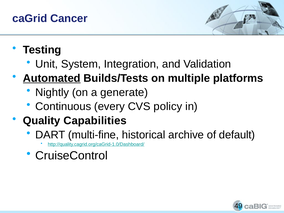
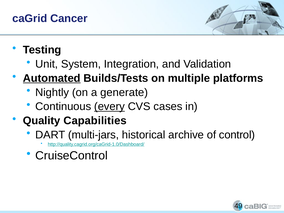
every underline: none -> present (110, 106)
policy: policy -> cases (168, 106)
multi-fine: multi-fine -> multi-jars (93, 135)
default: default -> control (237, 135)
